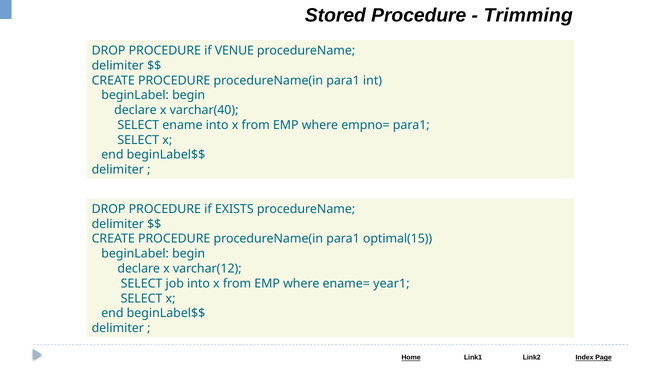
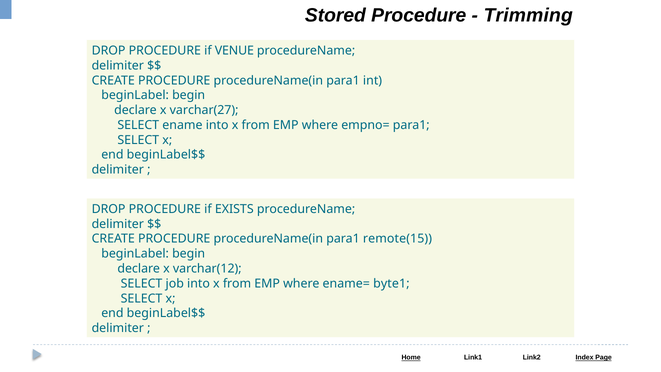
varchar(40: varchar(40 -> varchar(27 (204, 110)
optimal(15: optimal(15 -> remote(15 (398, 239)
year1: year1 -> byte1 (391, 283)
